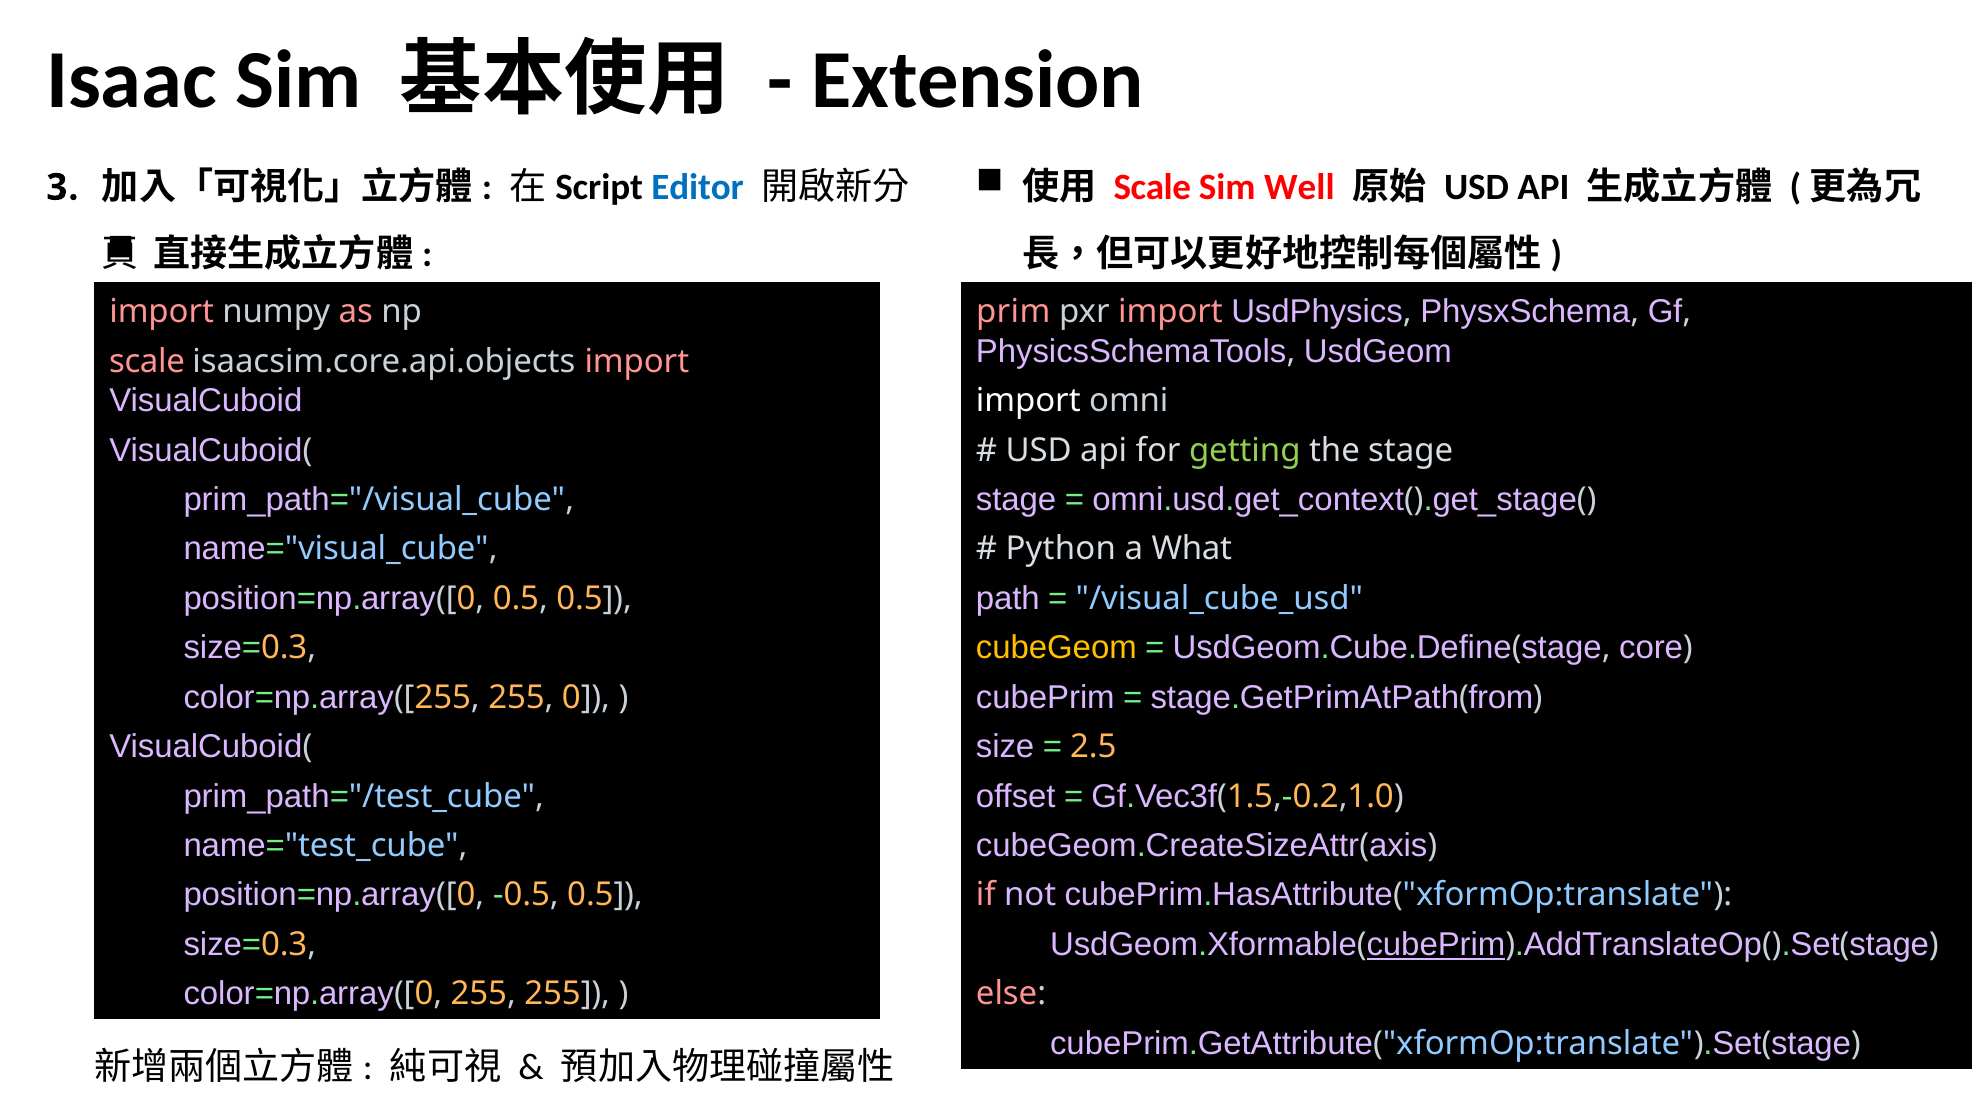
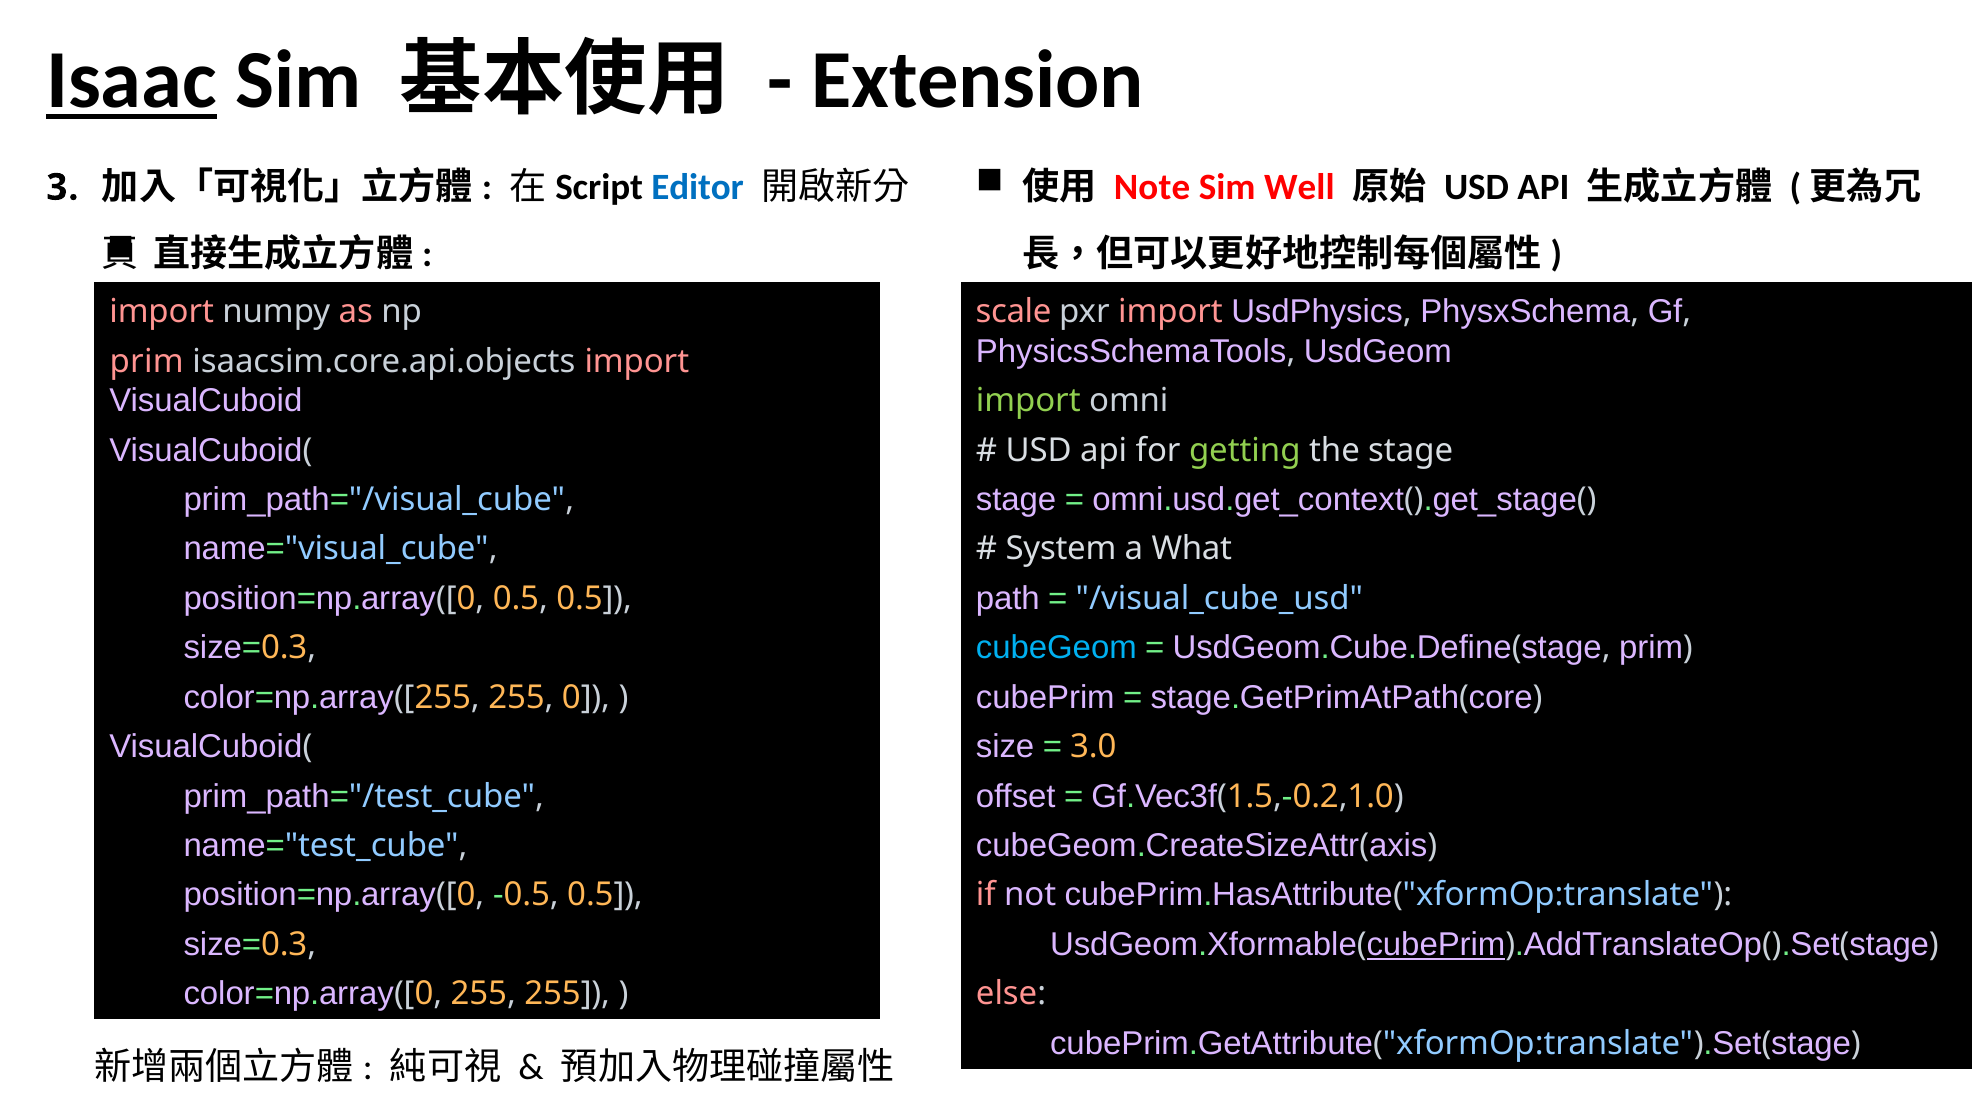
Isaac underline: none -> present (131, 81)
Scale: Scale -> Note (1152, 187)
prim: prim -> scale (1014, 312)
scale: scale -> prim (147, 361)
import colour: white -> light green (1028, 401)
Python: Python -> System (1061, 549)
cubeGeom colour: yellow -> light blue (1056, 648)
core: core -> prim (1651, 648)
from: from -> core (1501, 697)
2.5: 2.5 -> 3.0 (1093, 747)
